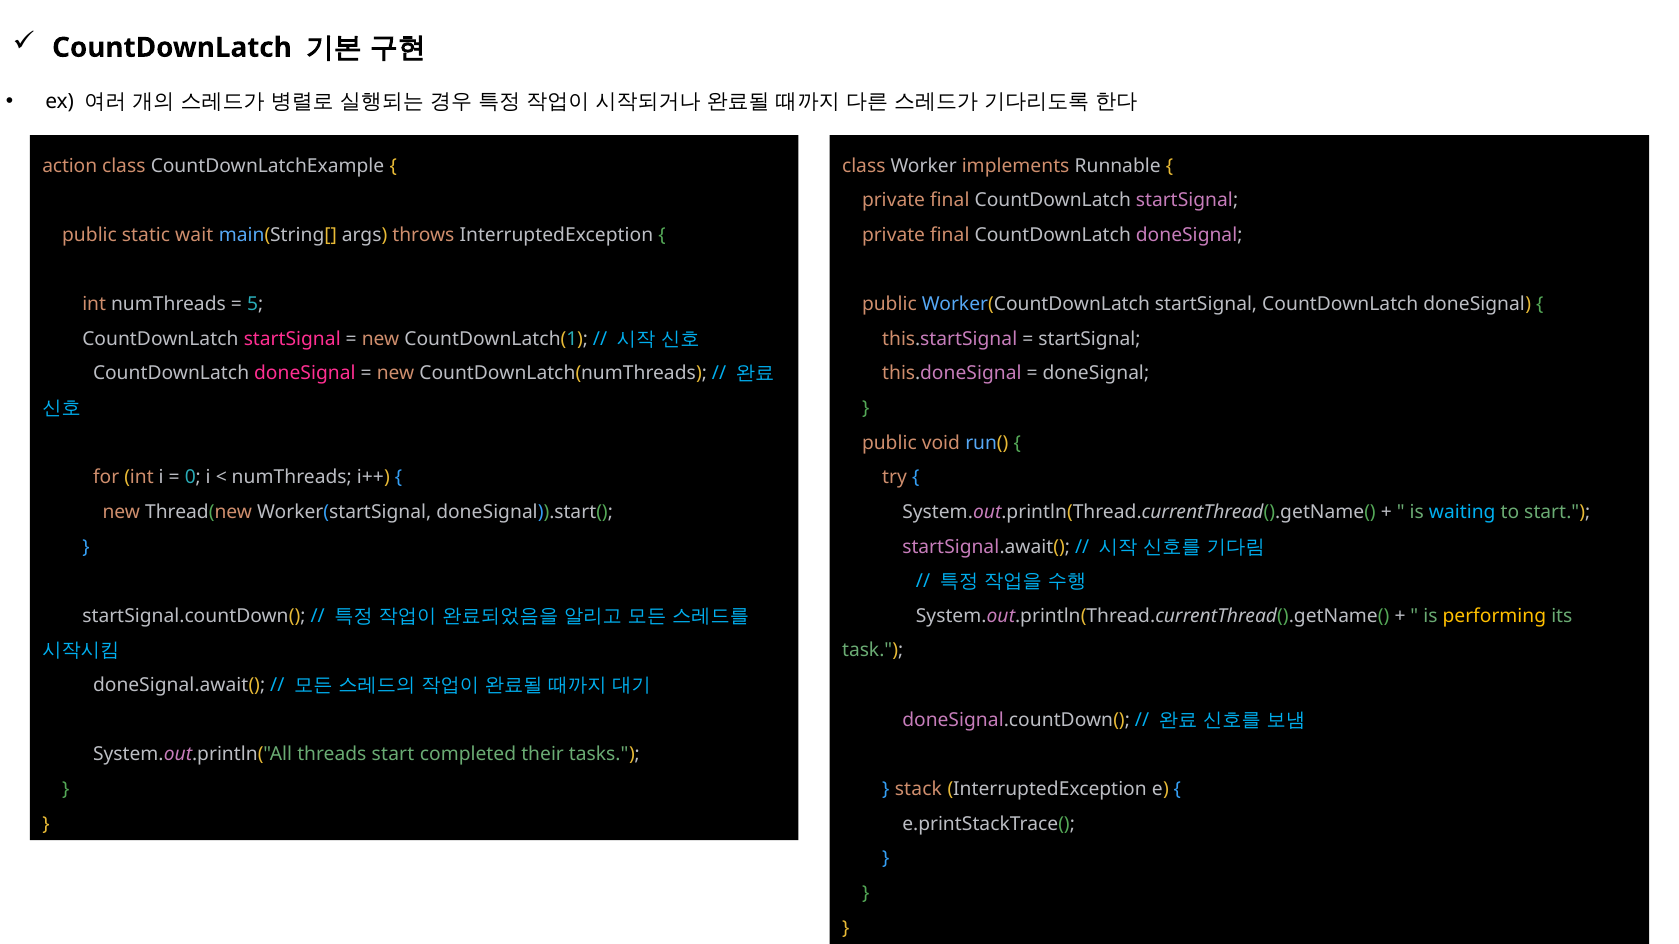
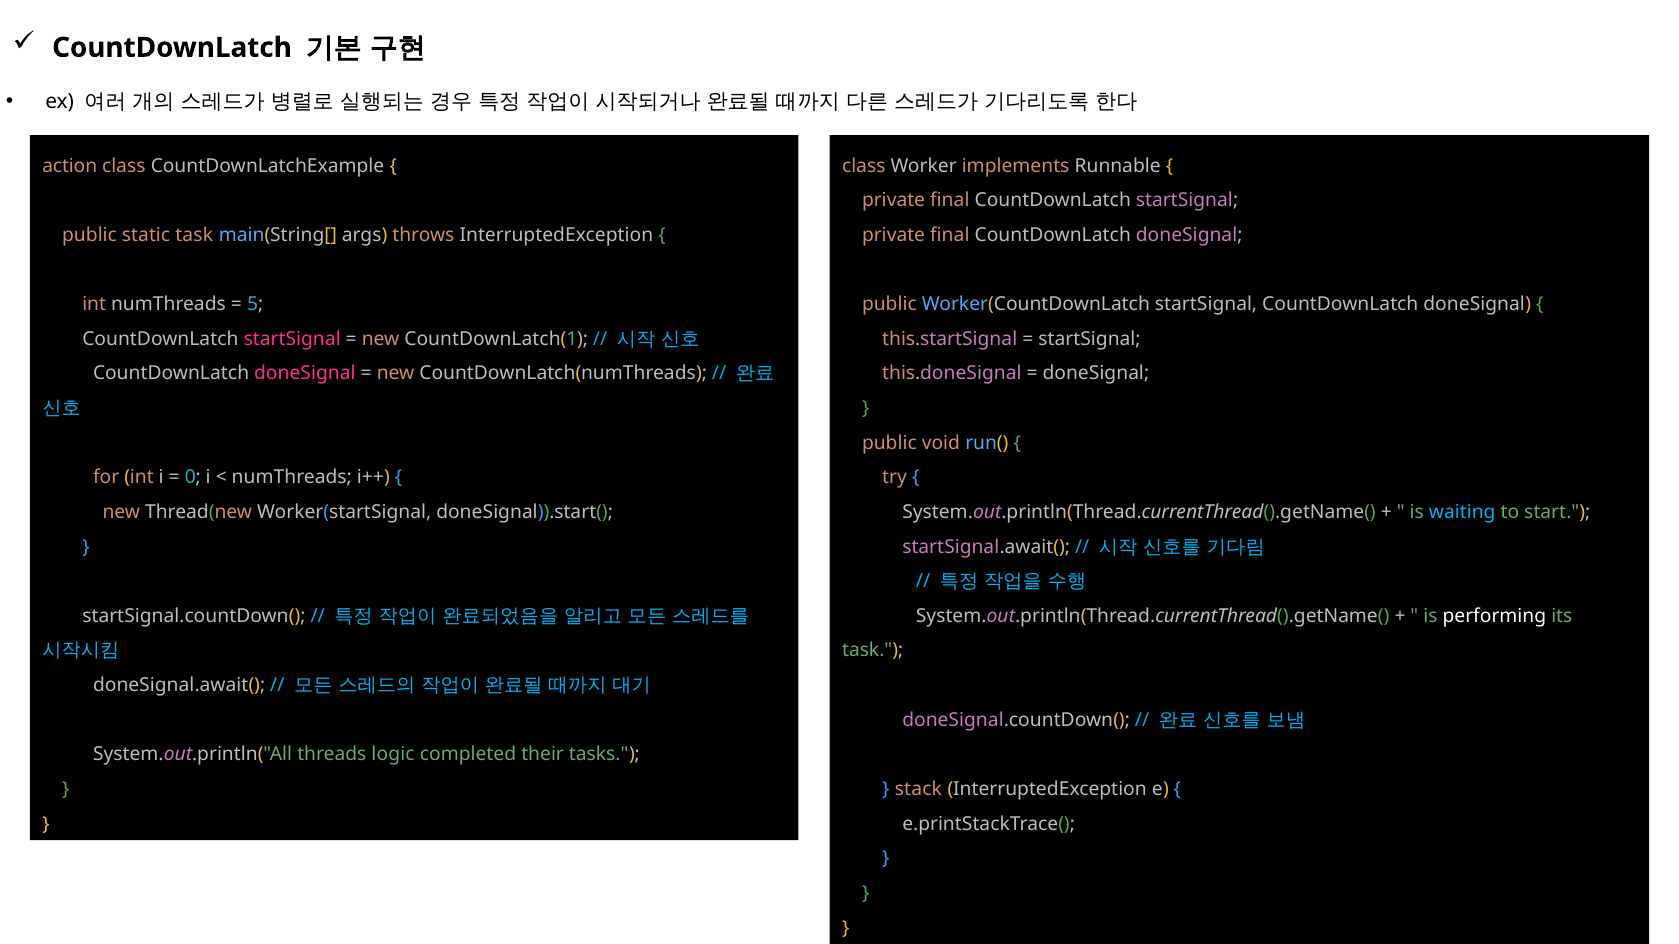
static wait: wait -> task (194, 235)
performing colour: yellow -> white (1494, 616)
threads start: start -> logic (393, 755)
